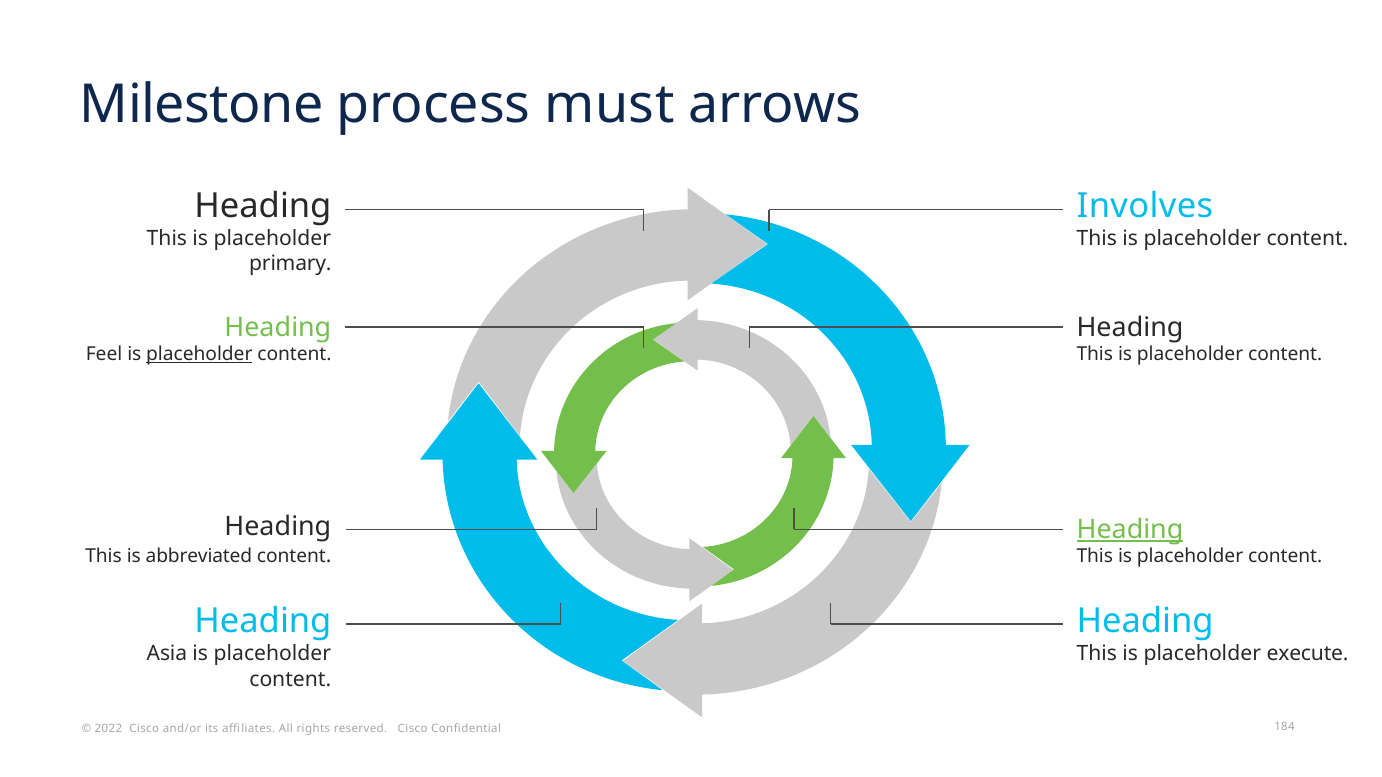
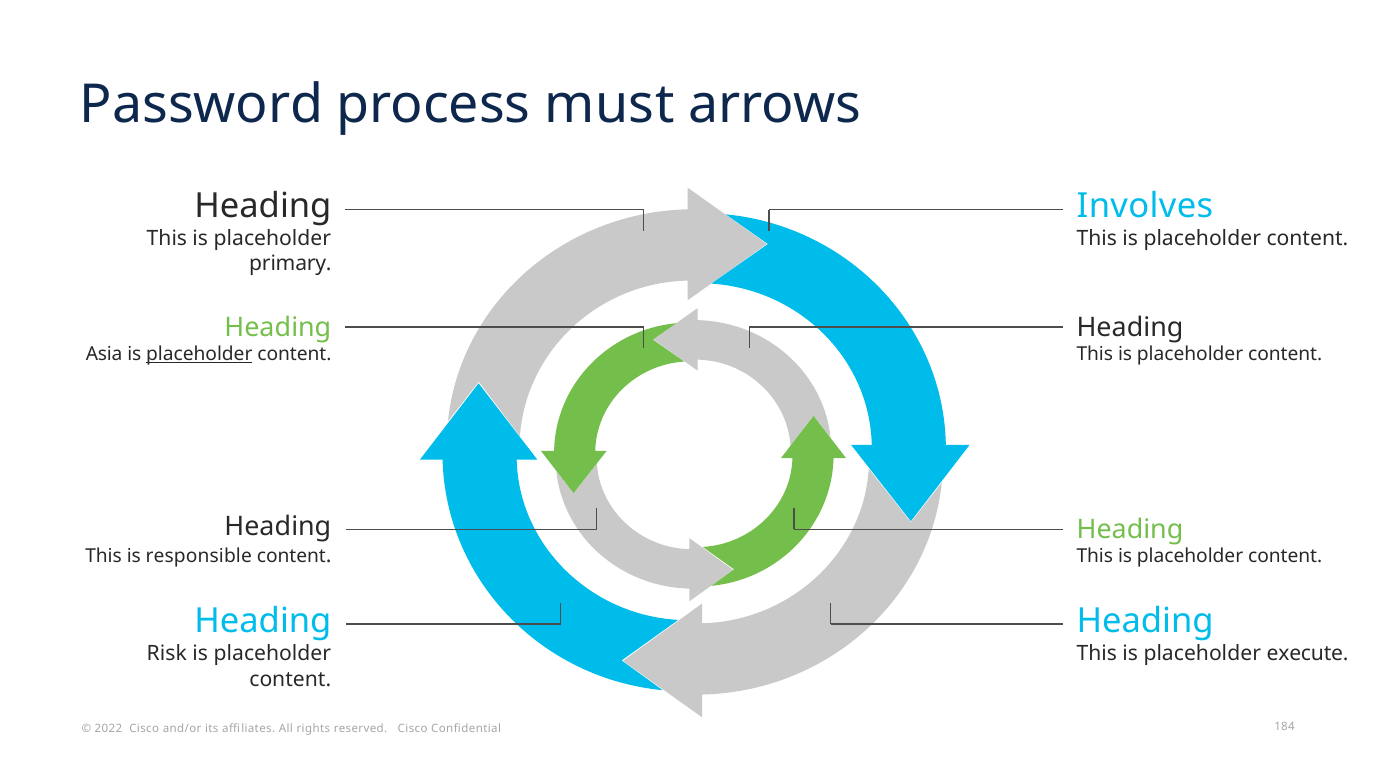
Milestone: Milestone -> Password (202, 105)
Feel: Feel -> Asia (104, 355)
Heading underline: present -> none (1130, 530)
abbreviated: abbreviated -> responsible (199, 556)
Asia: Asia -> Risk (167, 654)
